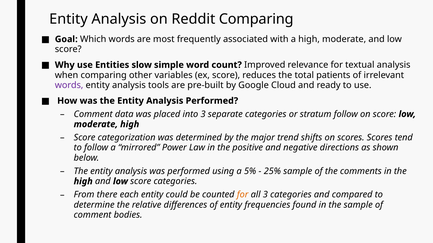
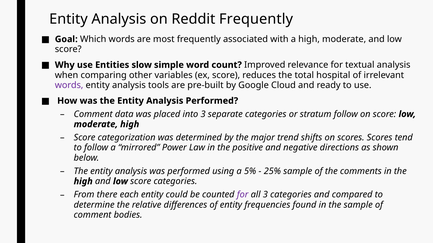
Reddit Comparing: Comparing -> Frequently (256, 19)
patients: patients -> hospital (333, 75)
for colour: orange -> purple (243, 195)
